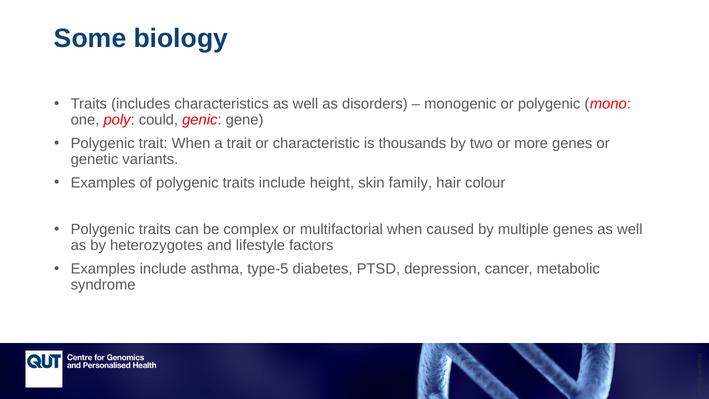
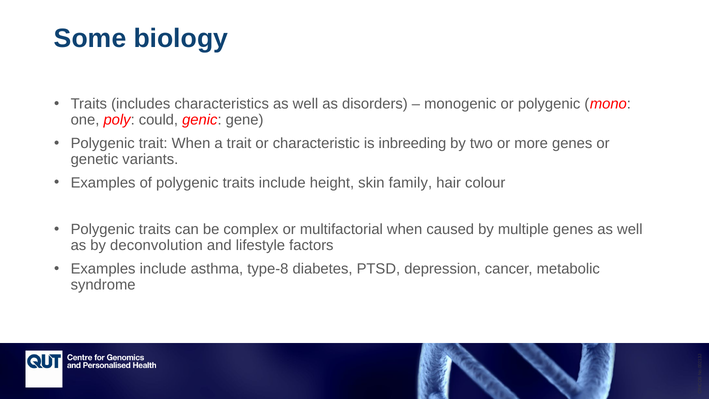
thousands: thousands -> inbreeding (412, 143)
heterozygotes: heterozygotes -> deconvolution (156, 245)
type-5: type-5 -> type-8 (268, 269)
